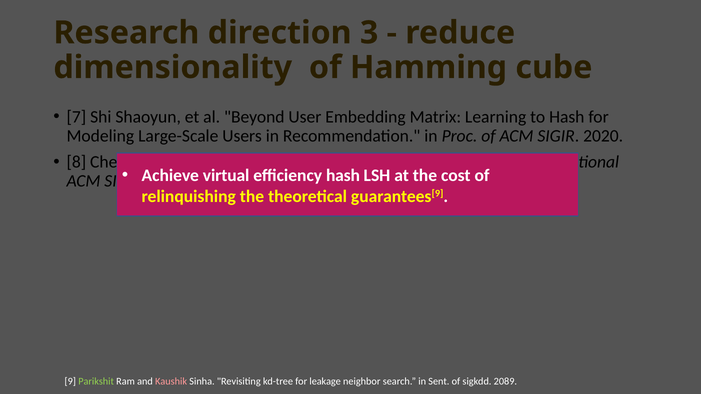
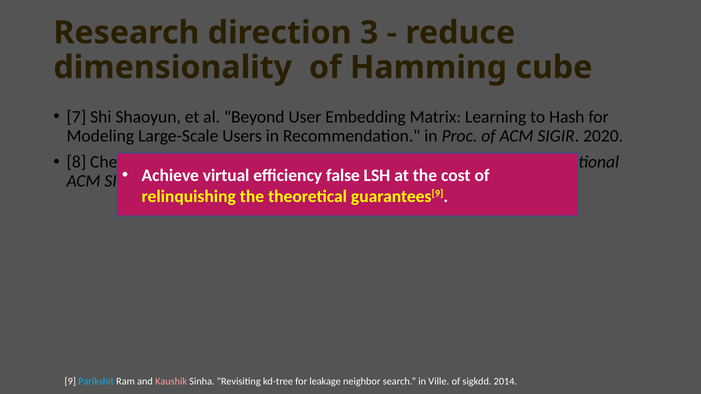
efficiency hash: hash -> false (343, 175)
Parikshit colour: light green -> light blue (96, 381)
Sent: Sent -> Ville (439, 381)
2089: 2089 -> 2014 (505, 381)
